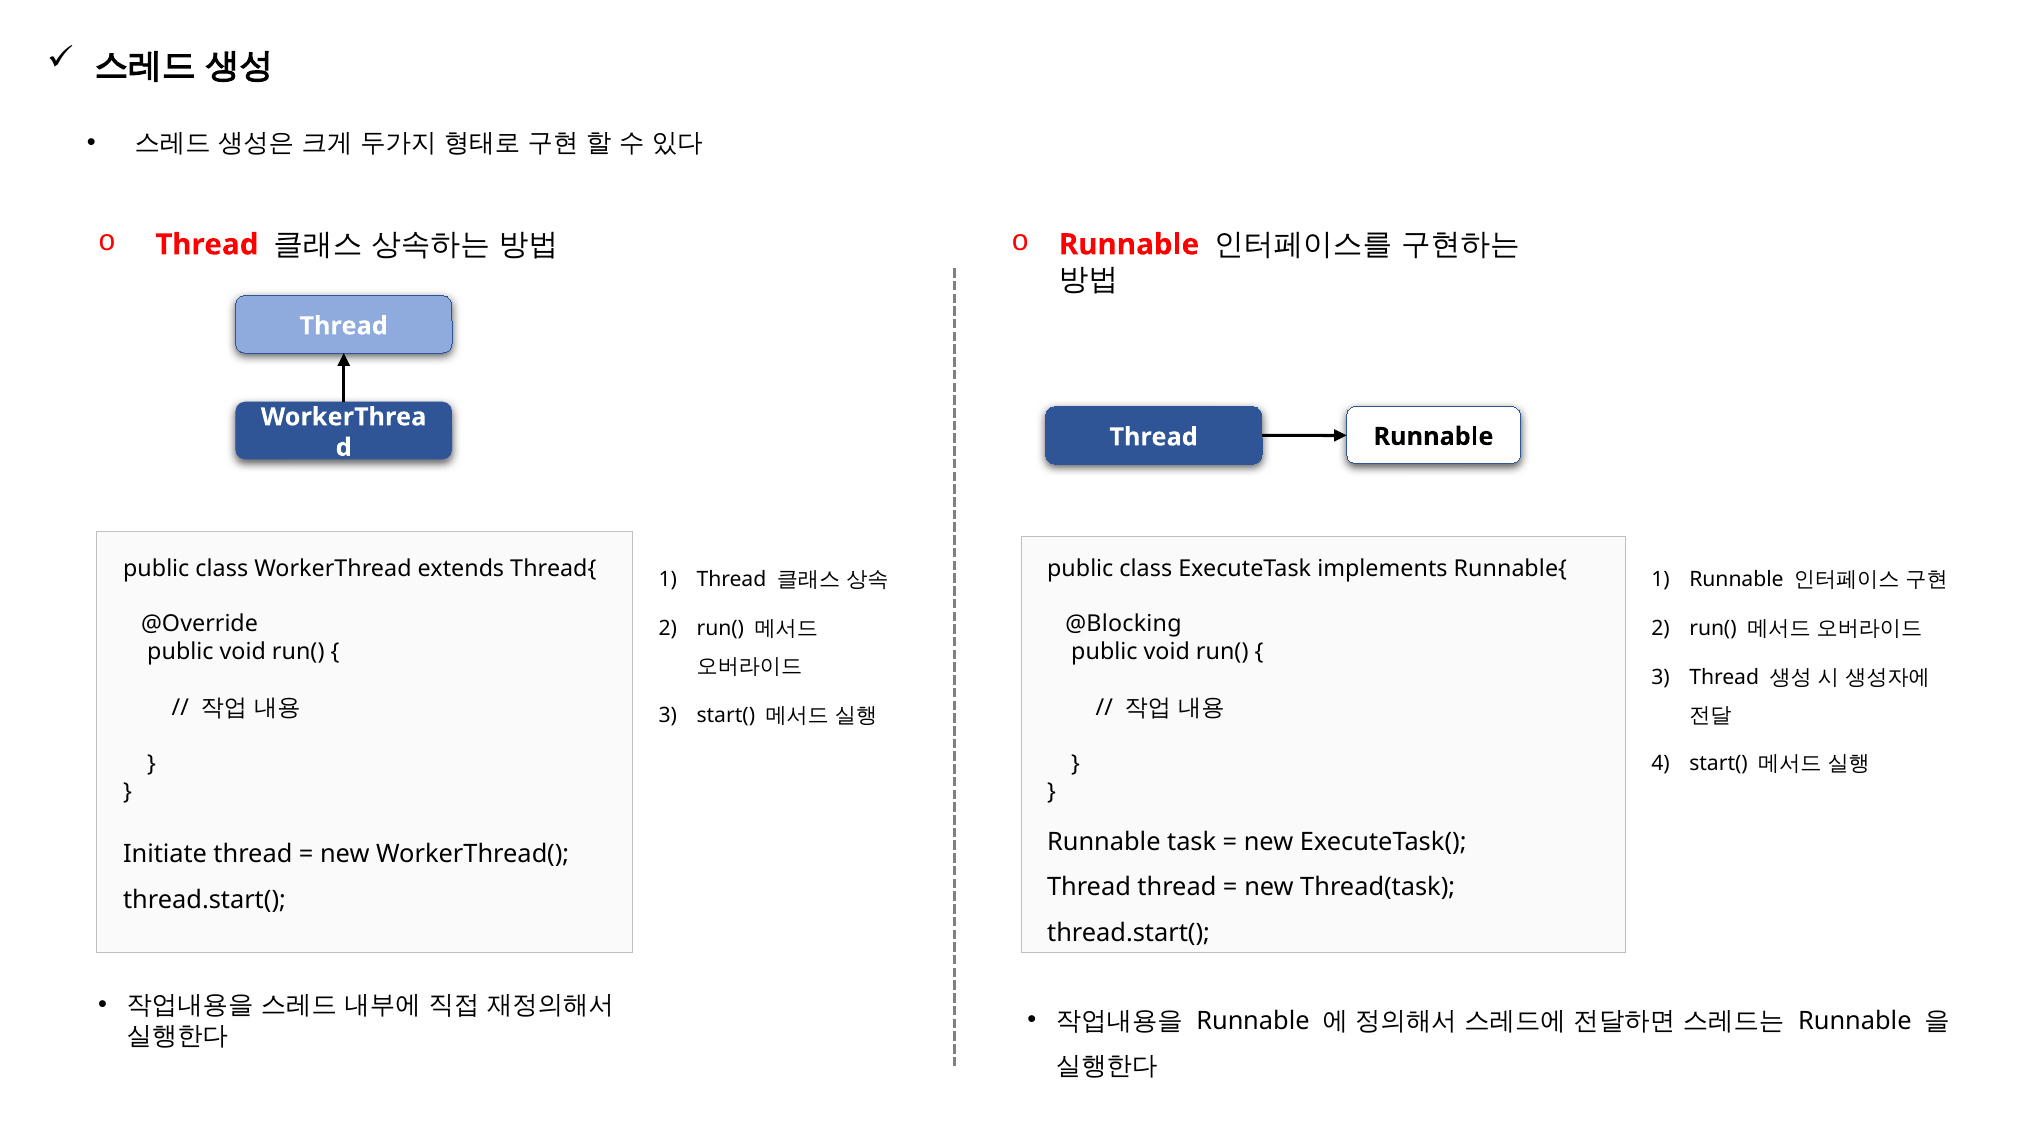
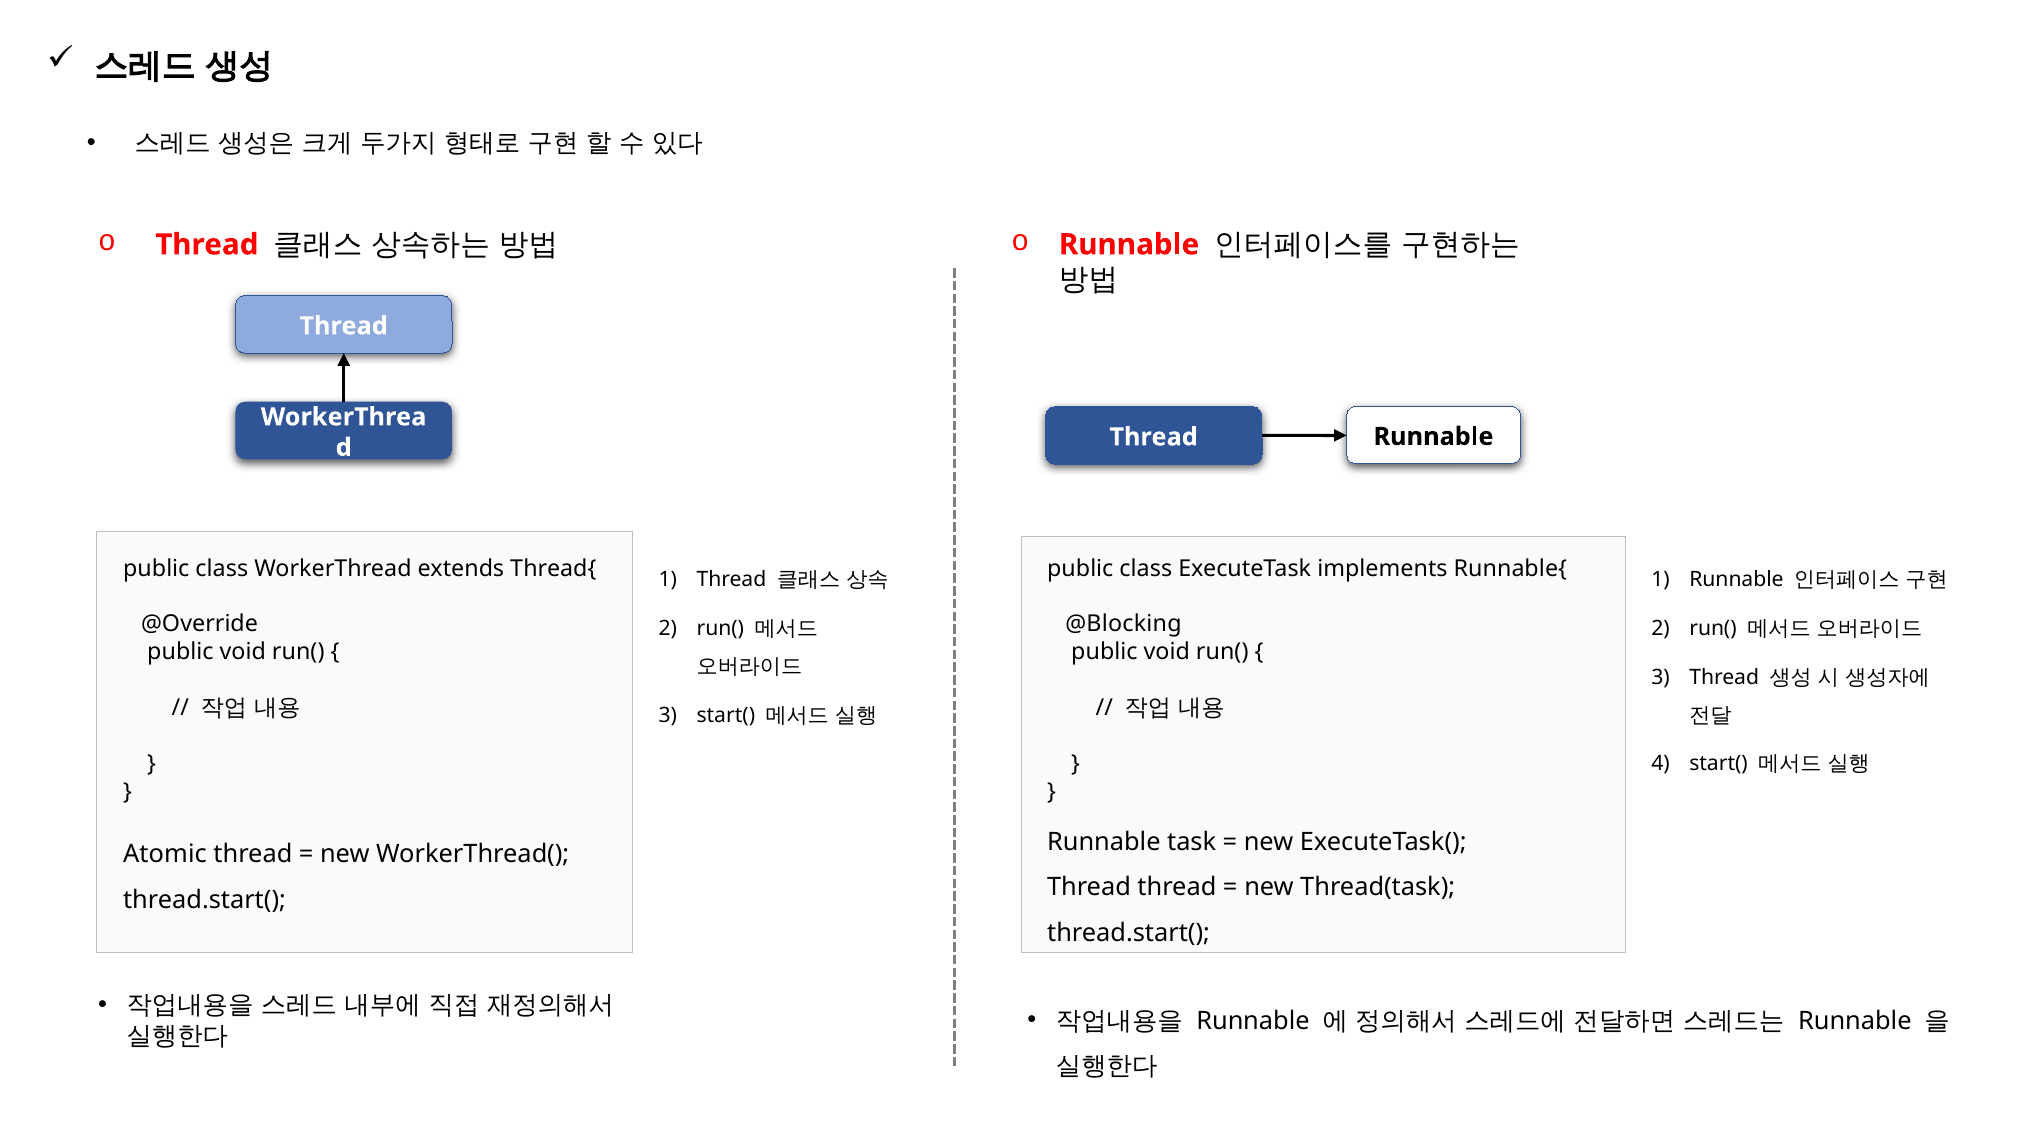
Initiate: Initiate -> Atomic (165, 854)
